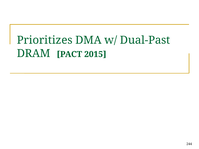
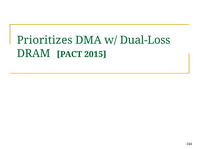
Dual-Past: Dual-Past -> Dual-Loss (145, 40)
